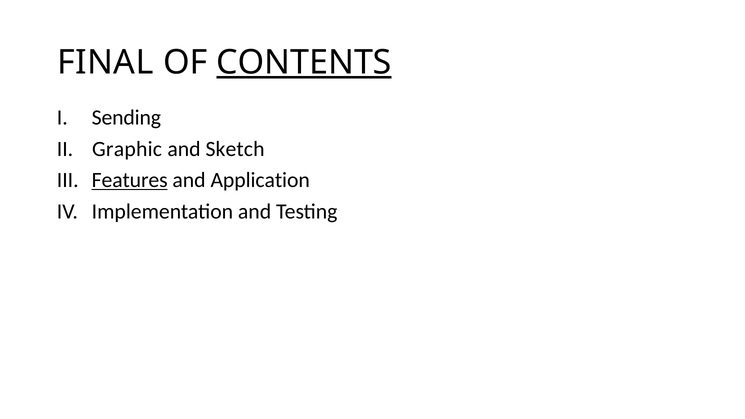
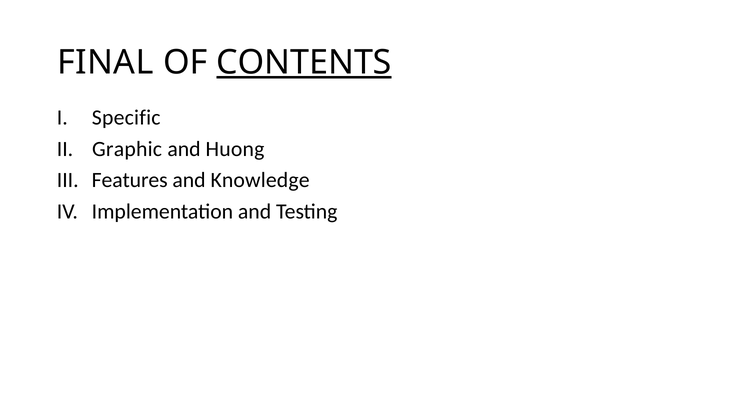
Sending: Sending -> Specific (126, 118)
Sketch: Sketch -> Huong (235, 149)
Features underline: present -> none (130, 180)
Application: Application -> Knowledge (260, 180)
